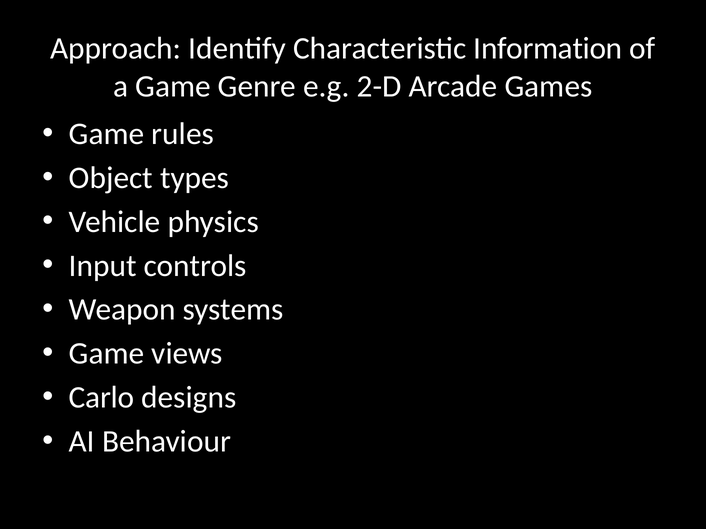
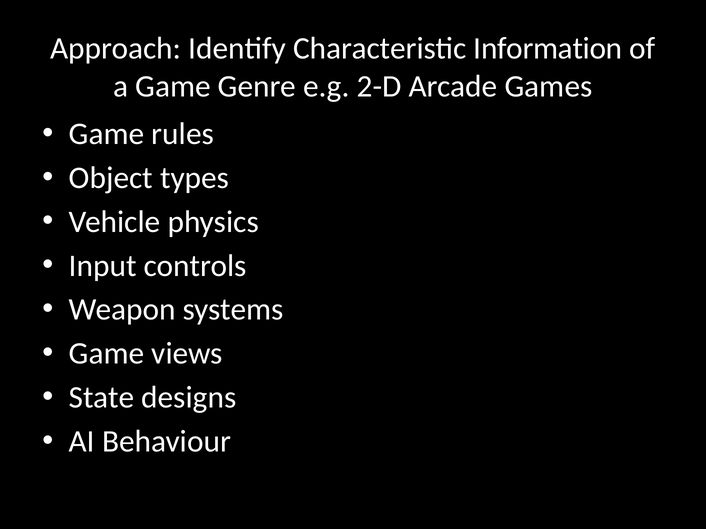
Carlo: Carlo -> State (102, 398)
